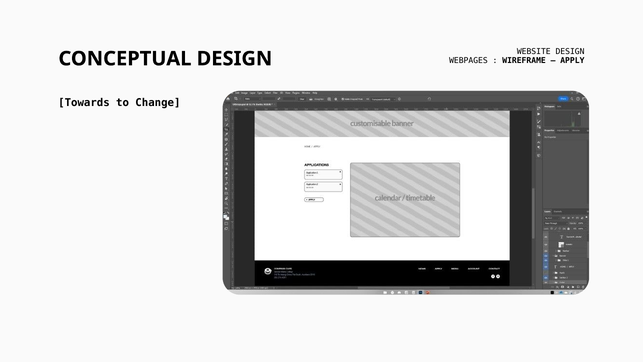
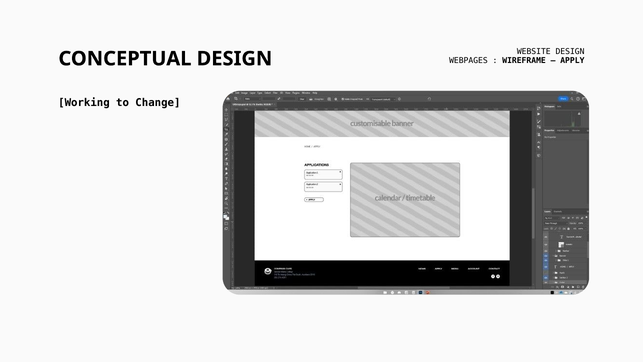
Towards: Towards -> Working (84, 103)
